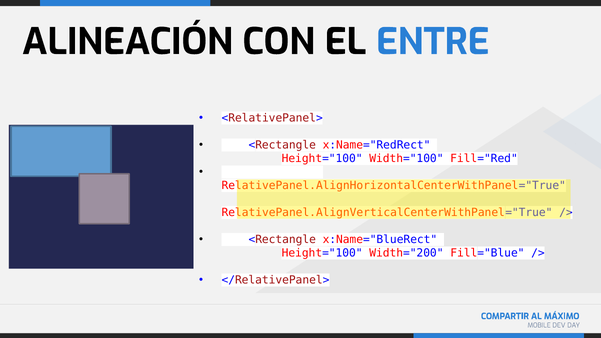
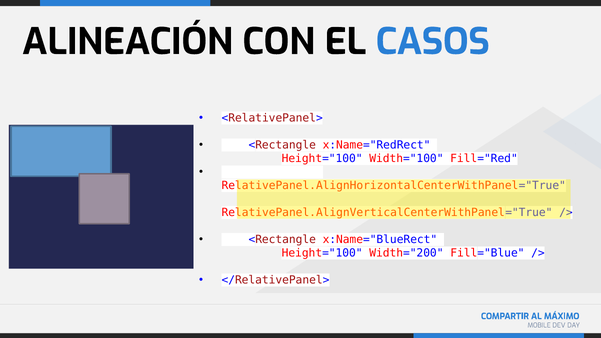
ENTRE: ENTRE -> CASOS (433, 42)
